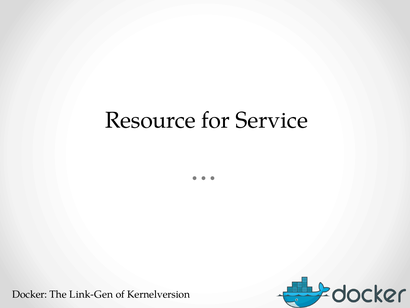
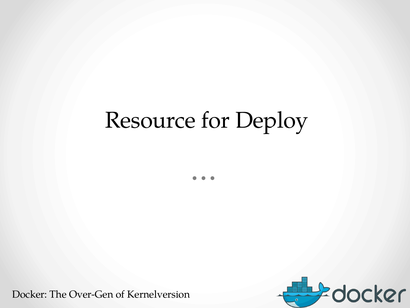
Service: Service -> Deploy (272, 120)
Link-Gen: Link-Gen -> Over-Gen (91, 294)
